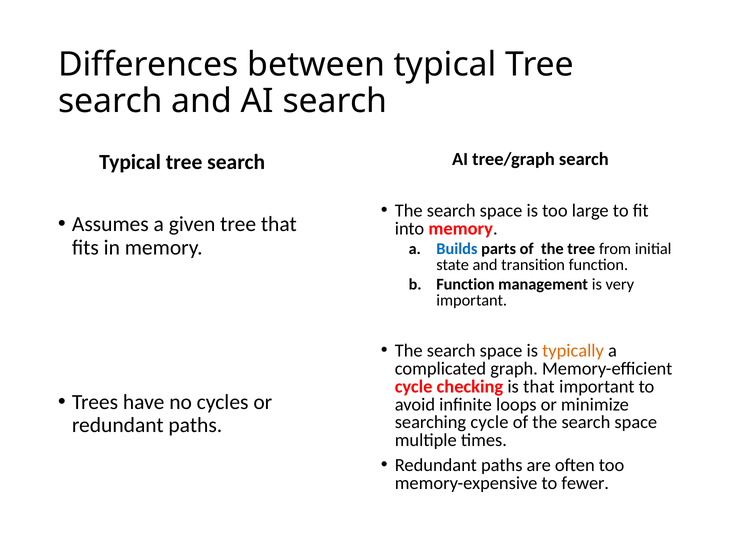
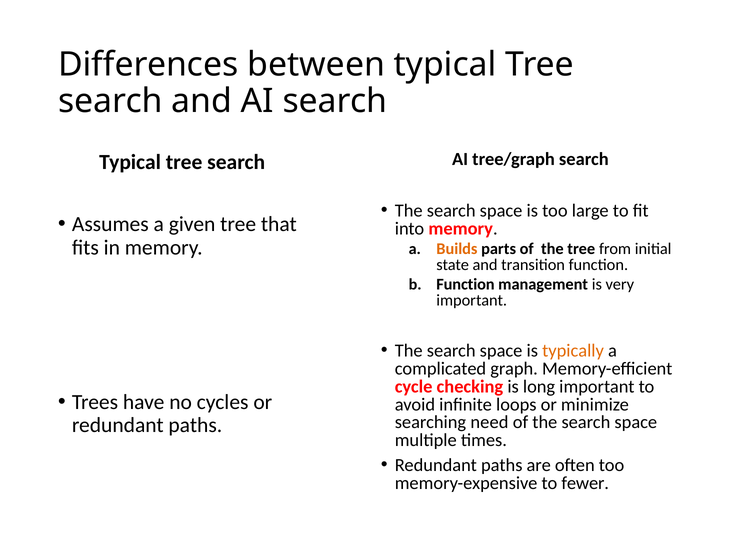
Builds colour: blue -> orange (457, 249)
is that: that -> long (539, 387)
searching cycle: cycle -> need (489, 423)
